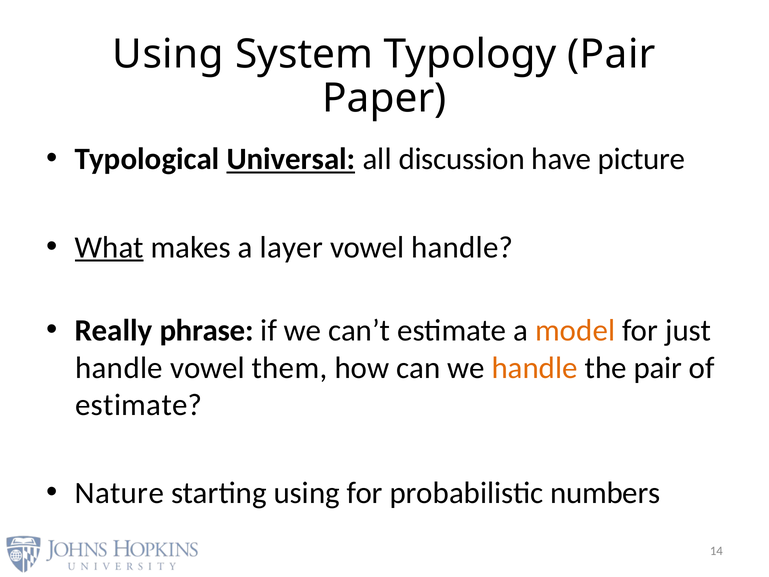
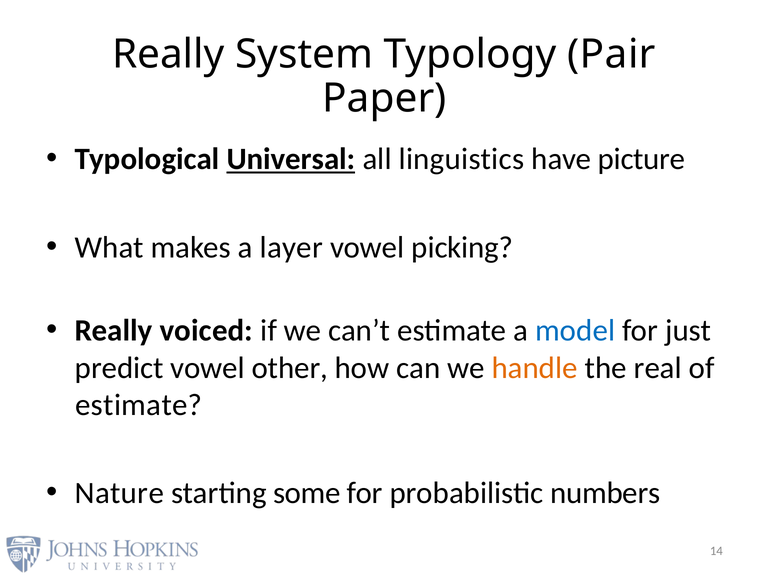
Using: Using -> Really (168, 55)
discussion: discussion -> linguistics (461, 159)
What underline: present -> none (109, 247)
vowel handle: handle -> picking (462, 247)
phrase: phrase -> voiced (206, 331)
model colour: orange -> blue (575, 331)
handle: handle -> predict (119, 368)
them: them -> other (290, 368)
the pair: pair -> real (658, 368)
starting using: using -> some (307, 493)
